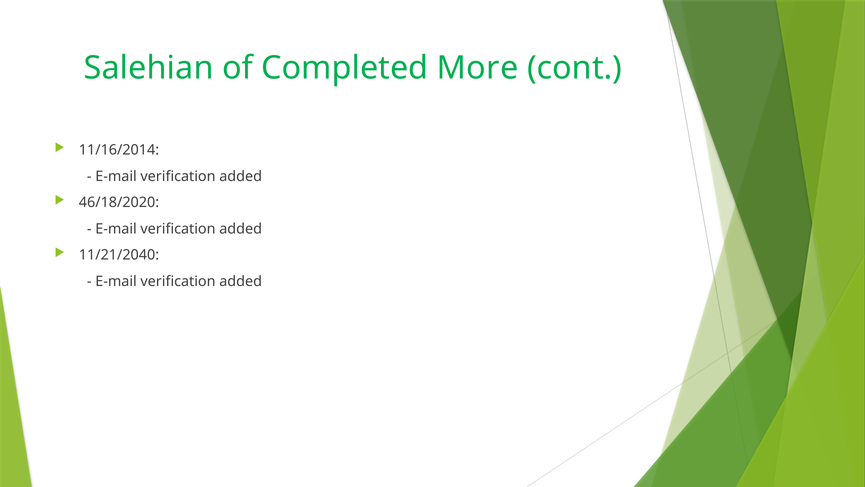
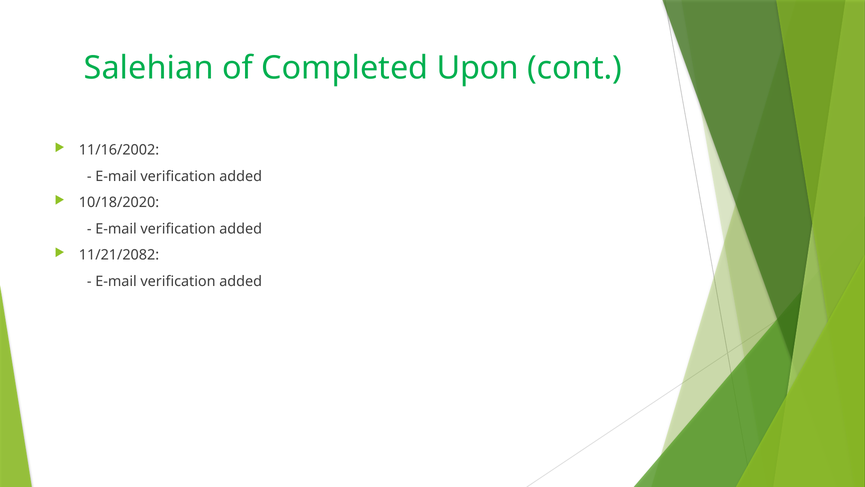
More: More -> Upon (478, 68)
11/16/2014: 11/16/2014 -> 11/16/2002 (119, 150)
46/18/2020: 46/18/2020 -> 10/18/2020 (119, 202)
11/21/2040: 11/21/2040 -> 11/21/2082 (119, 255)
